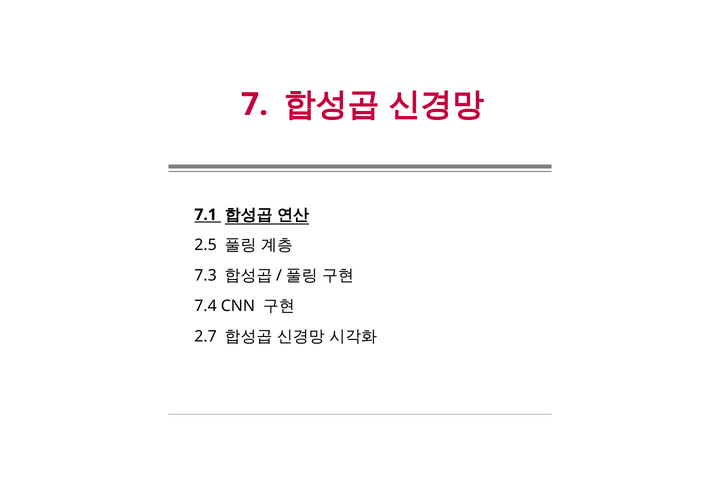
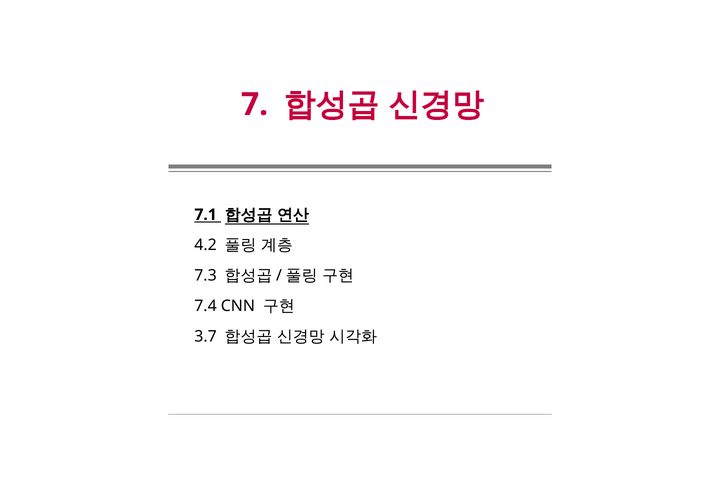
2.5: 2.5 -> 4.2 (206, 245)
2.7: 2.7 -> 3.7 (206, 336)
